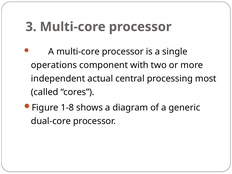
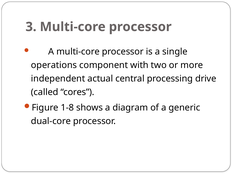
most: most -> drive (206, 79)
